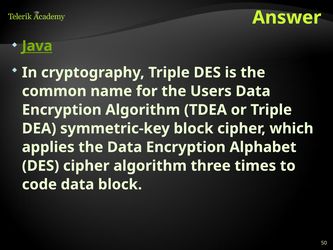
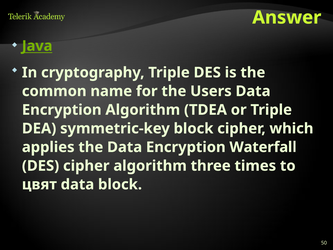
Alphabet: Alphabet -> Waterfall (263, 147)
code: code -> цвят (39, 184)
